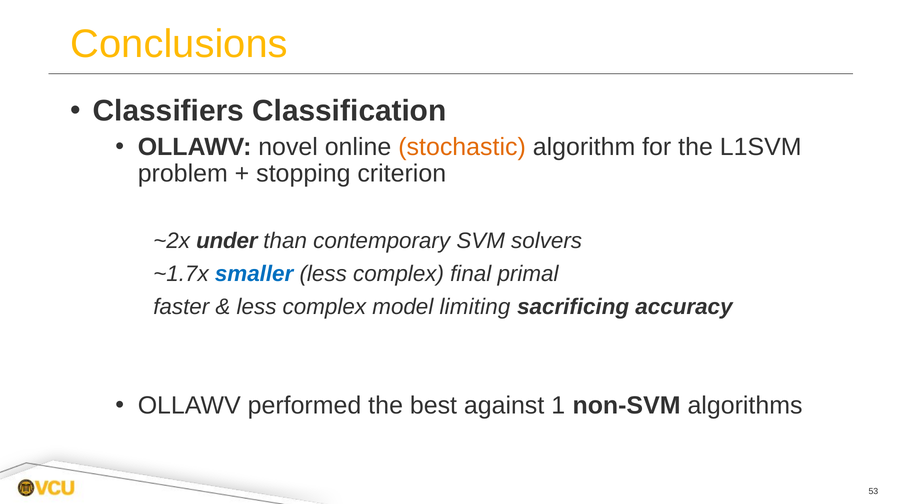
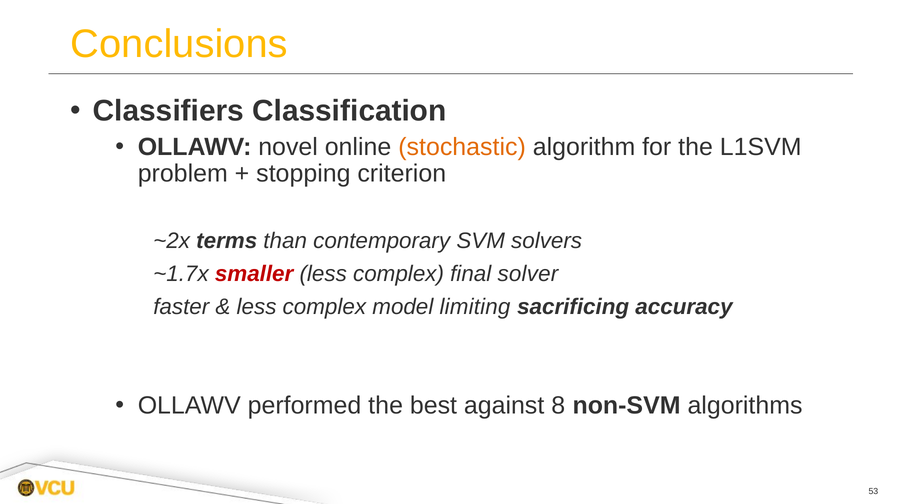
under: under -> terms (227, 241)
smaller colour: blue -> red (254, 274)
primal: primal -> solver (528, 274)
1: 1 -> 8 (558, 406)
